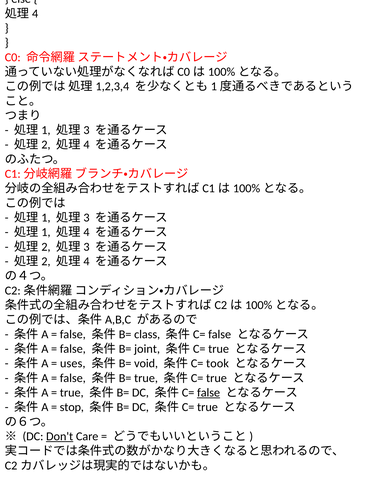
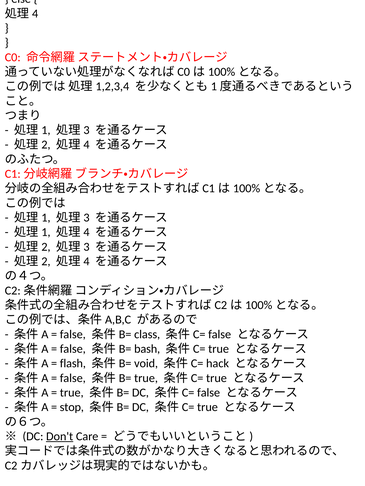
joint: joint -> bash (147, 349)
uses: uses -> flash (73, 364)
took: took -> hack (218, 364)
false underline: present -> none (209, 393)
